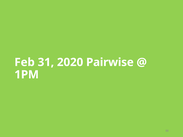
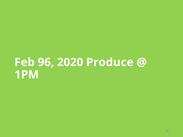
31: 31 -> 96 (46, 62)
Pairwise: Pairwise -> Produce (110, 62)
